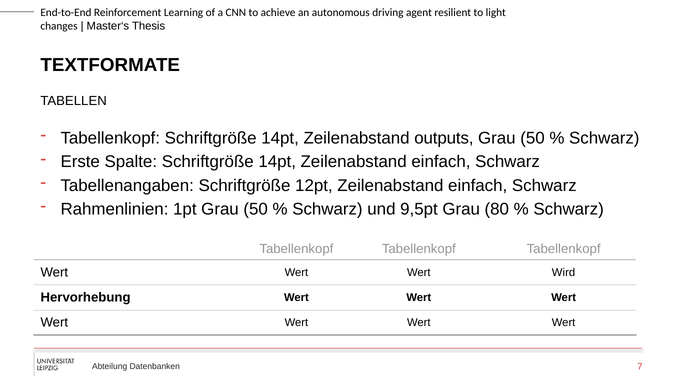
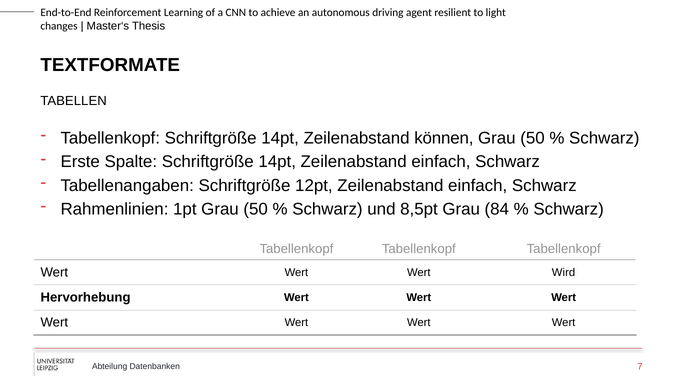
outputs: outputs -> können (444, 138)
9,5pt: 9,5pt -> 8,5pt (419, 209)
80: 80 -> 84 (497, 209)
